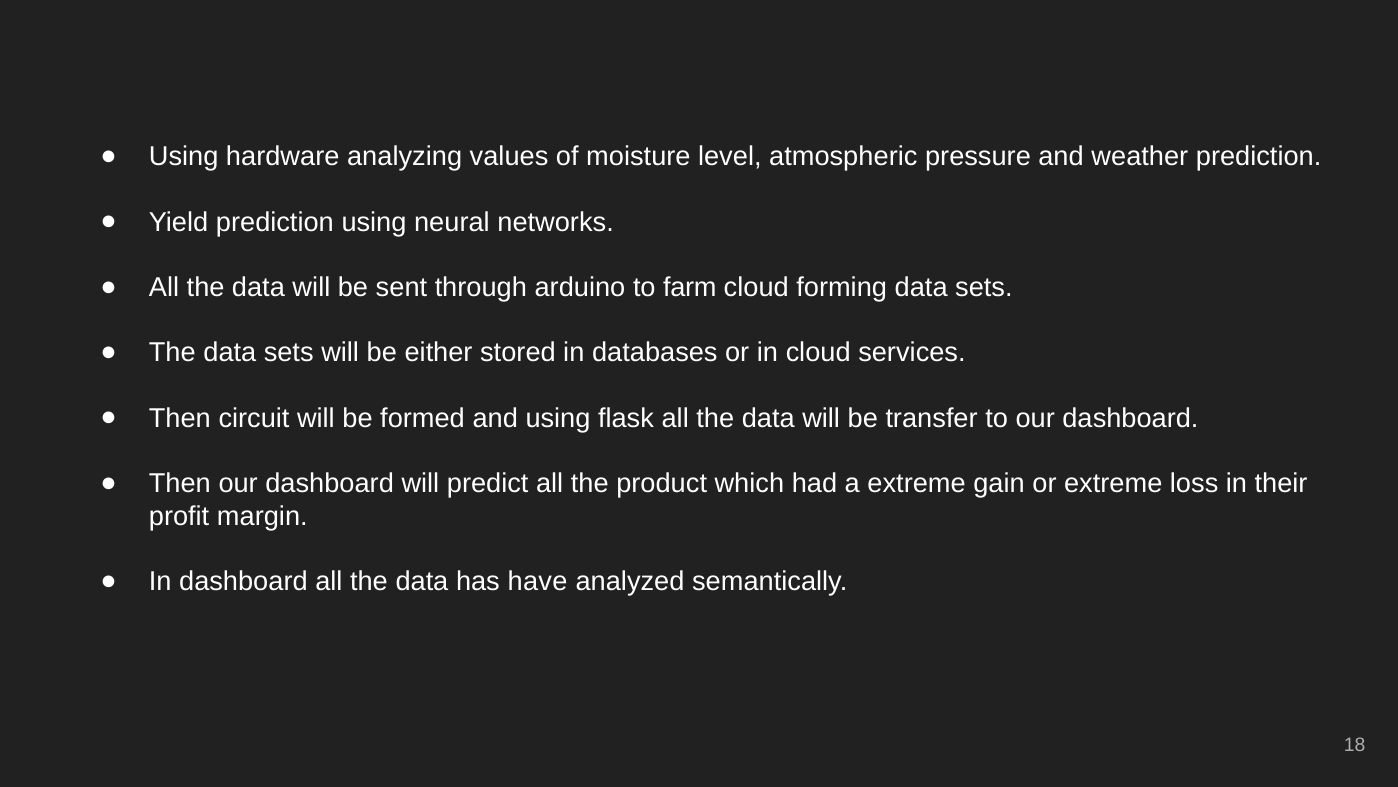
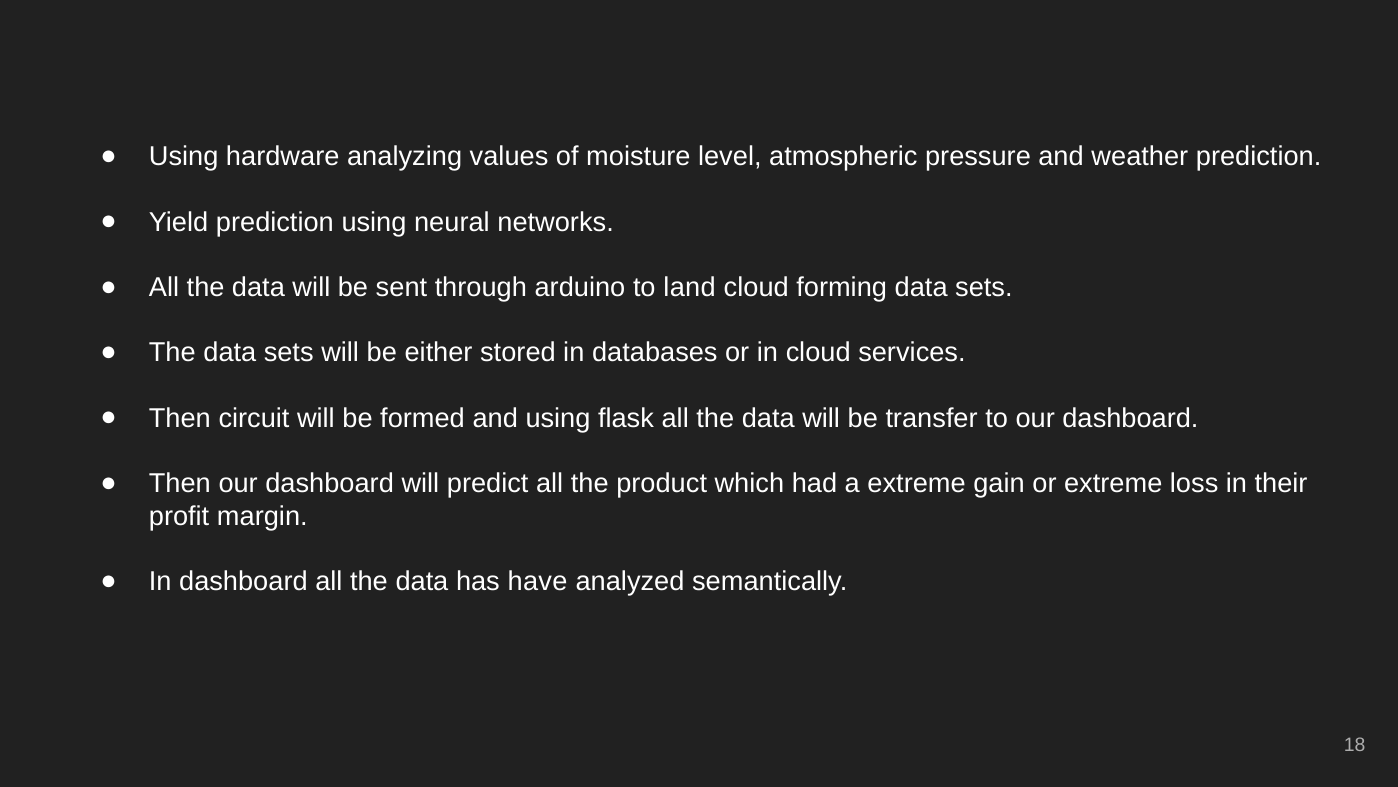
farm: farm -> land (690, 287)
